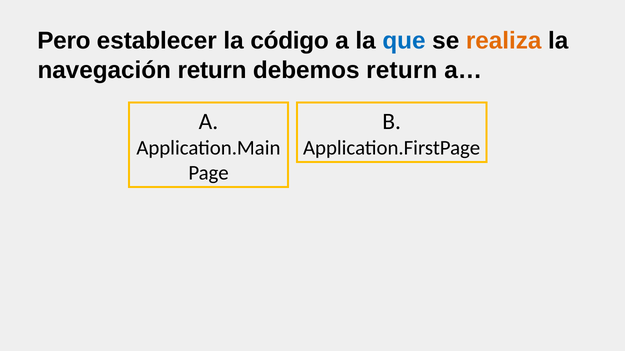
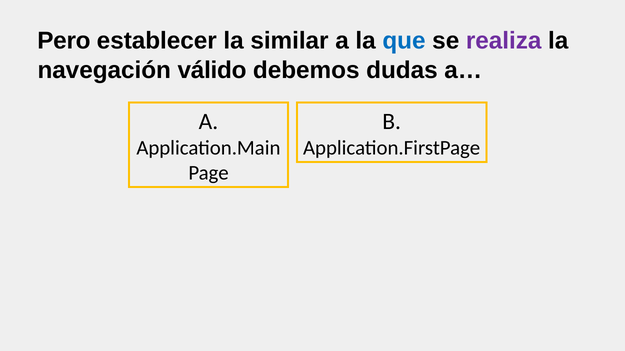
código: código -> similar (289, 41)
realiza colour: orange -> purple (504, 41)
navegación return: return -> válido (212, 70)
debemos return: return -> dudas (402, 70)
